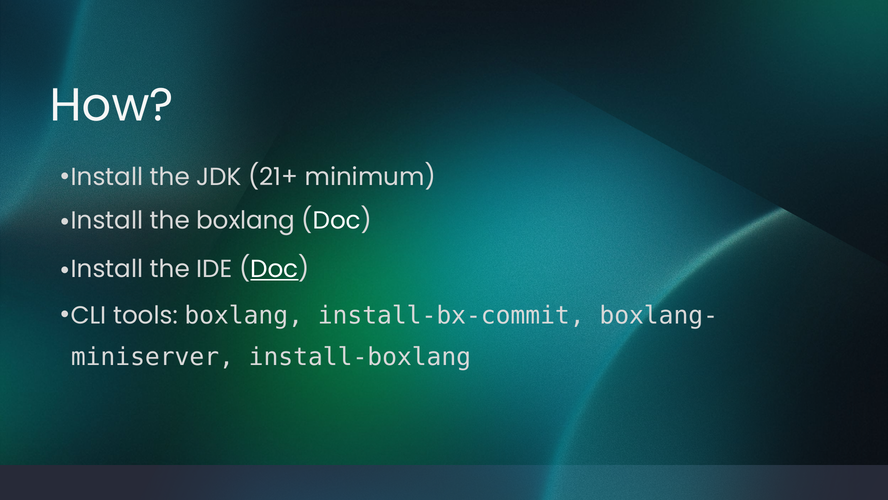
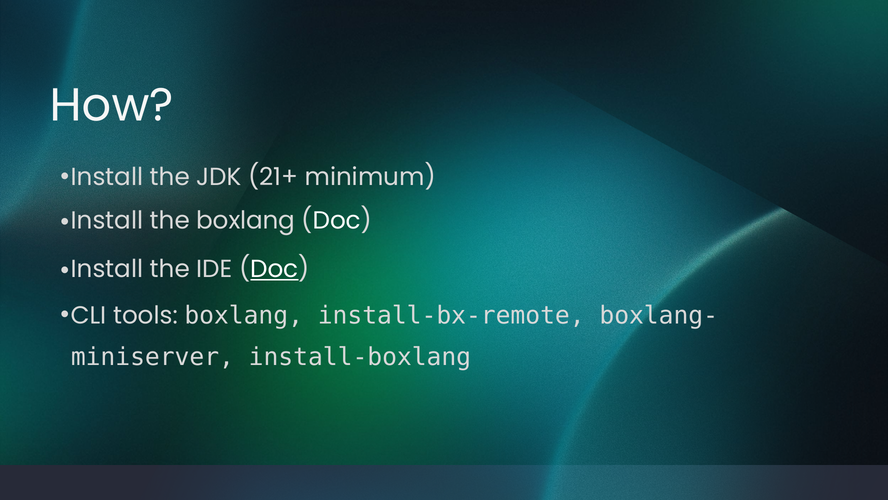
install-bx-commit: install-bx-commit -> install-bx-remote (451, 315)
